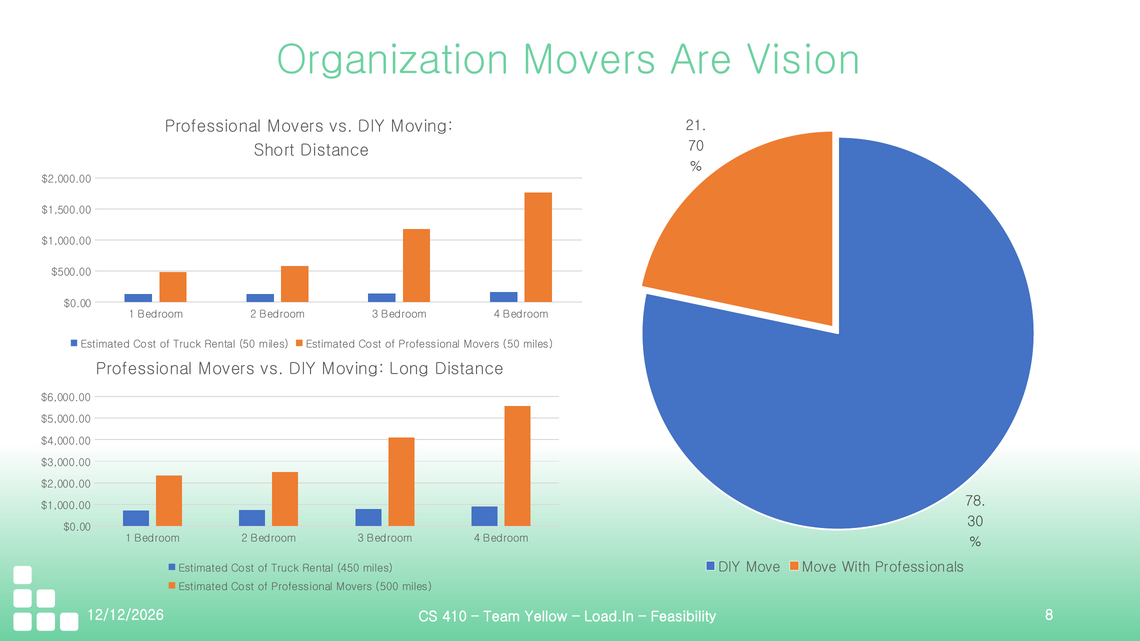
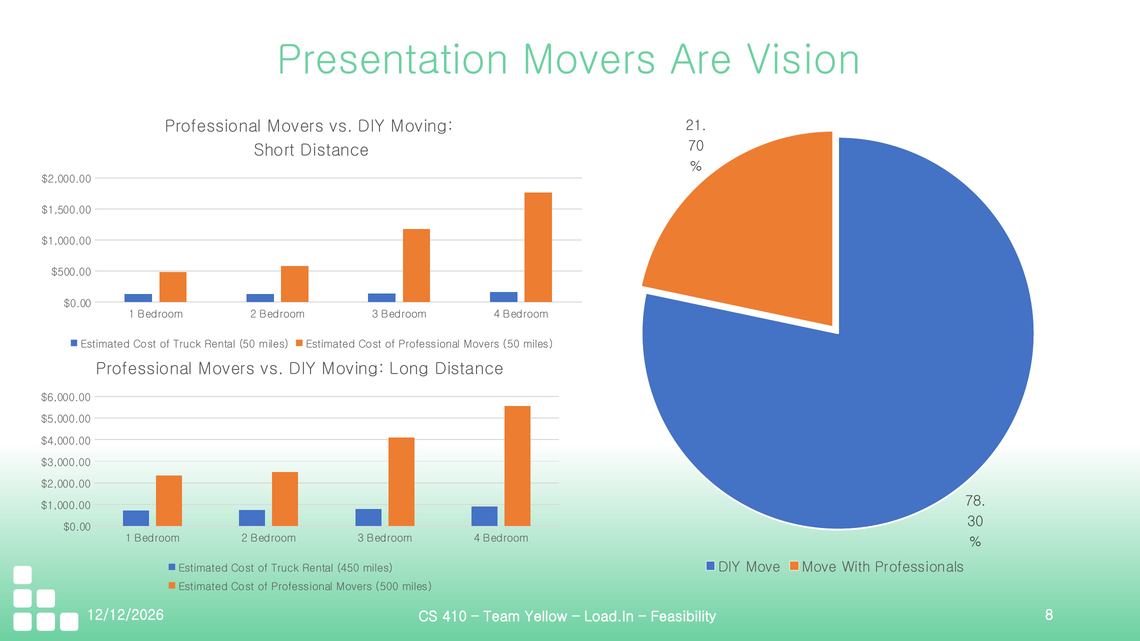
Organization: Organization -> Presentation (393, 60)
